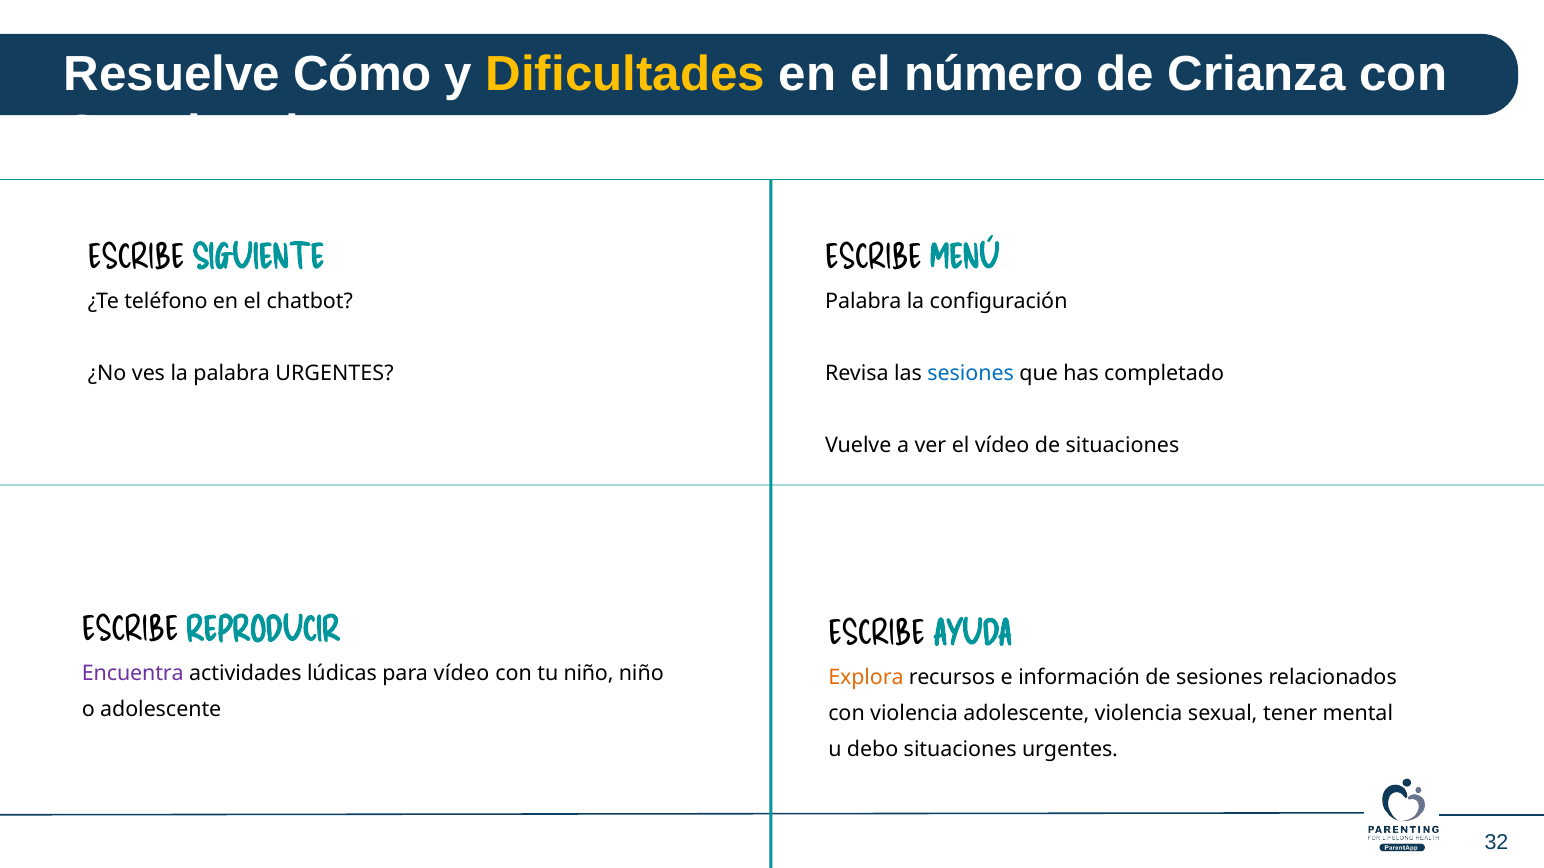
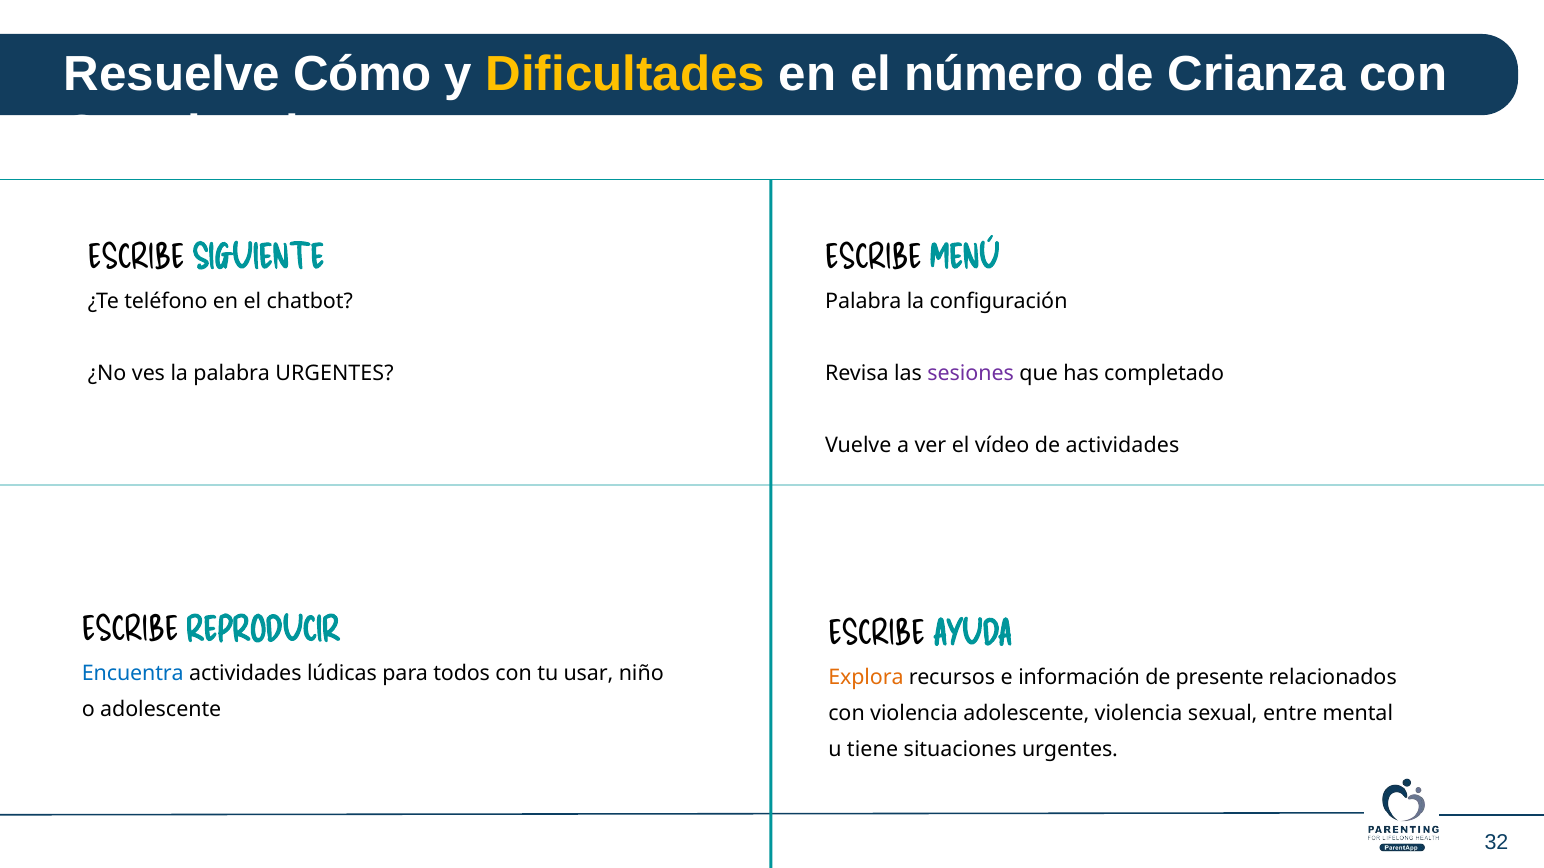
sesiones colour: blue -> purple (971, 374)
de situaciones: situaciones -> actividades (1122, 446)
Encuentra colour: purple -> blue (133, 674)
para vídeo: vídeo -> todos (462, 674)
tu niño: niño -> usar (588, 674)
de sesiones: sesiones -> presente (1220, 678)
tener: tener -> entre (1290, 714)
debo: debo -> tiene (873, 750)
